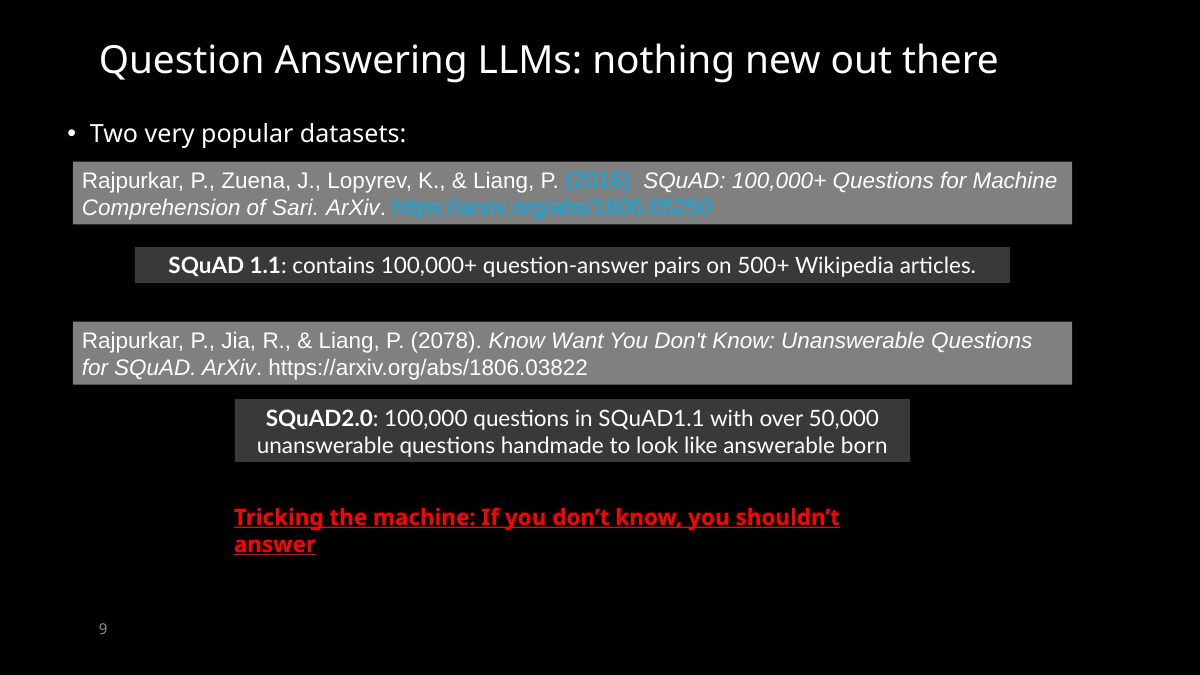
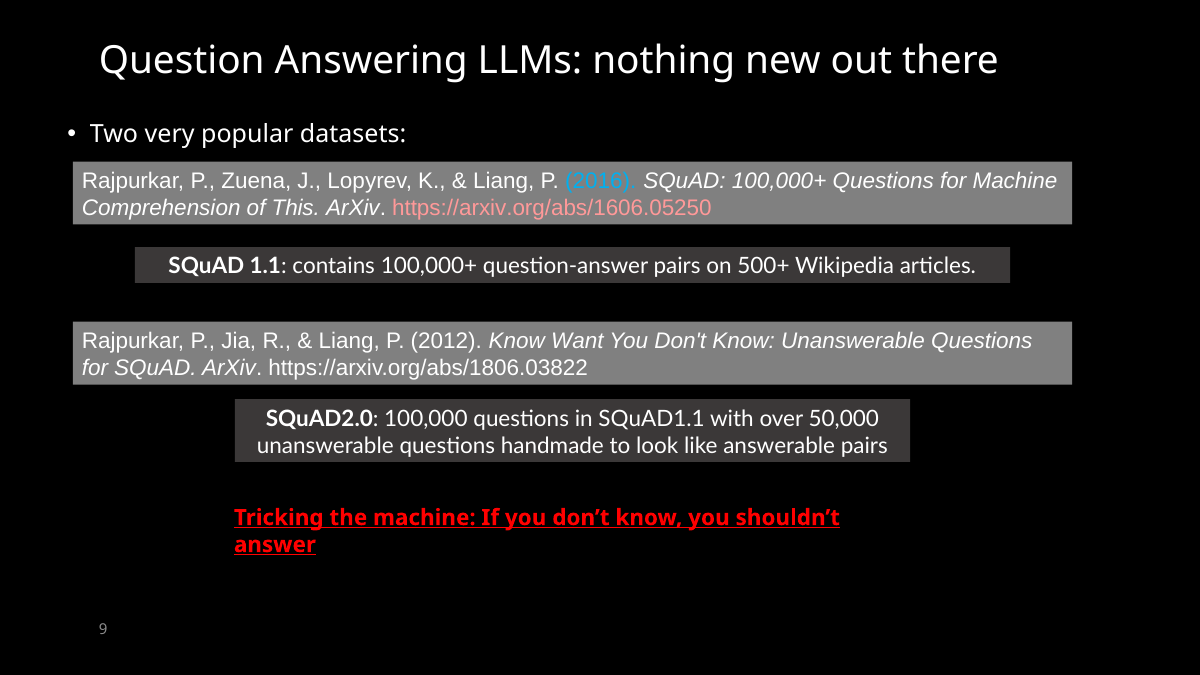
Sari: Sari -> This (296, 208)
https://arxiv.org/abs/1606.05250 colour: light blue -> pink (552, 208)
2078: 2078 -> 2012 (446, 341)
answerable born: born -> pairs (864, 446)
